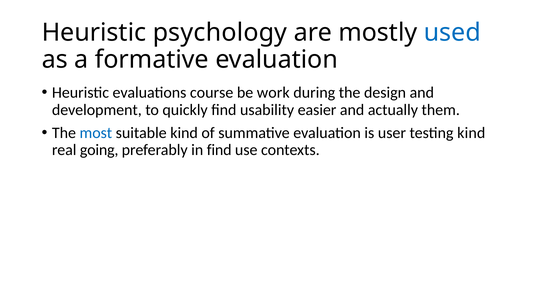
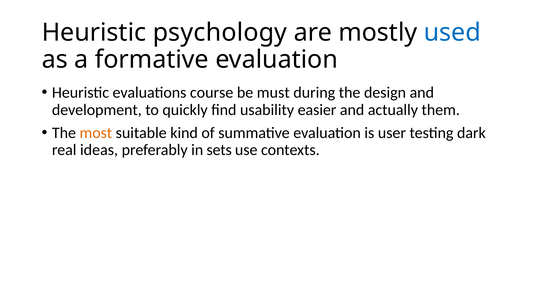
work: work -> must (273, 92)
most colour: blue -> orange (96, 133)
testing kind: kind -> dark (471, 133)
going: going -> ideas (99, 150)
in find: find -> sets (219, 150)
